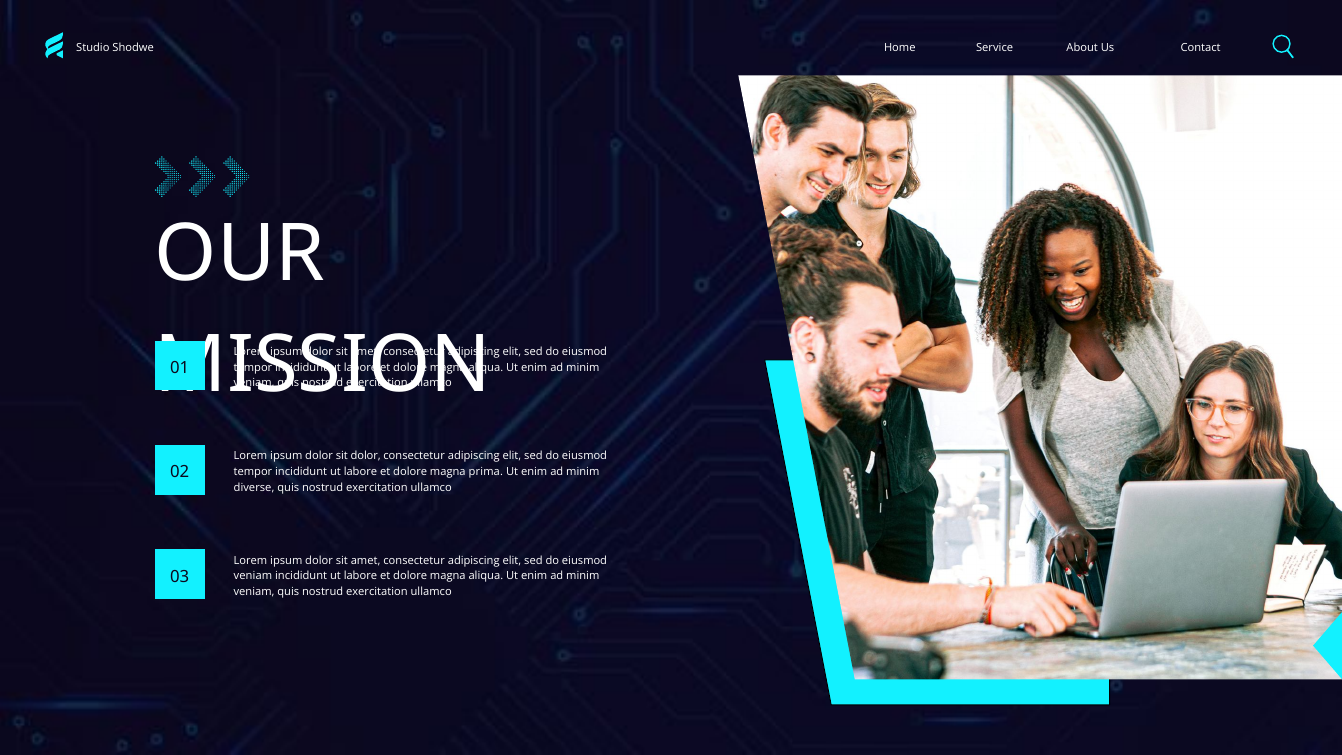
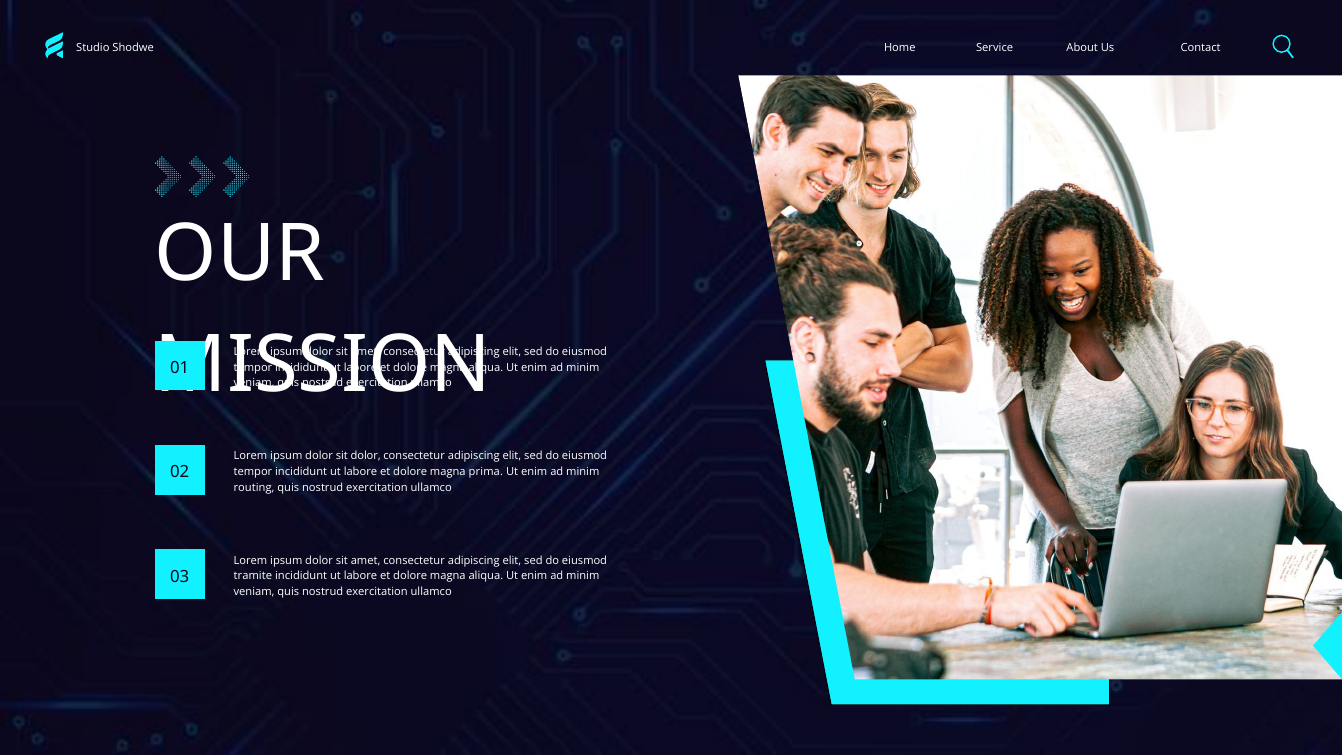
diverse: diverse -> routing (254, 487)
veniam: veniam -> tramite (253, 576)
